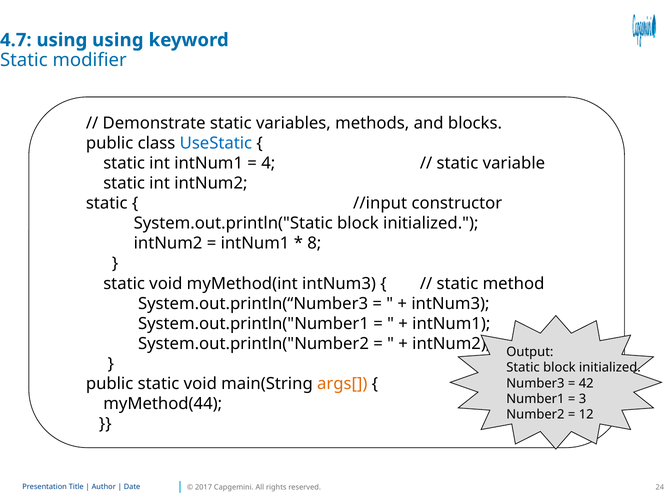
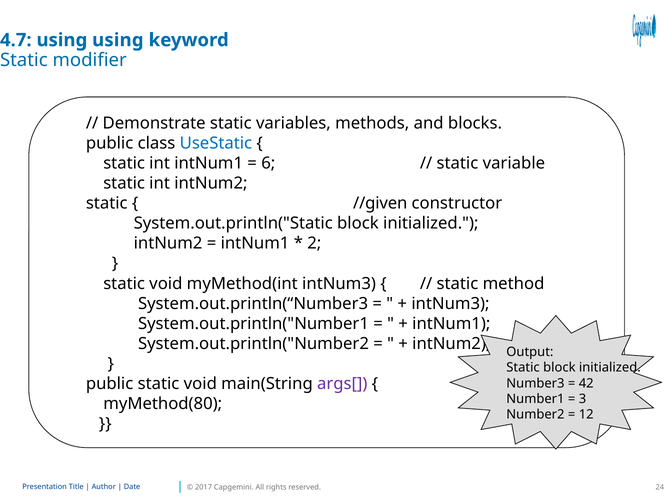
4: 4 -> 6 (268, 163)
//input: //input -> //given (380, 203)
8: 8 -> 2 (314, 243)
args[ colour: orange -> purple (342, 384)
myMethod(44: myMethod(44 -> myMethod(80 (163, 404)
